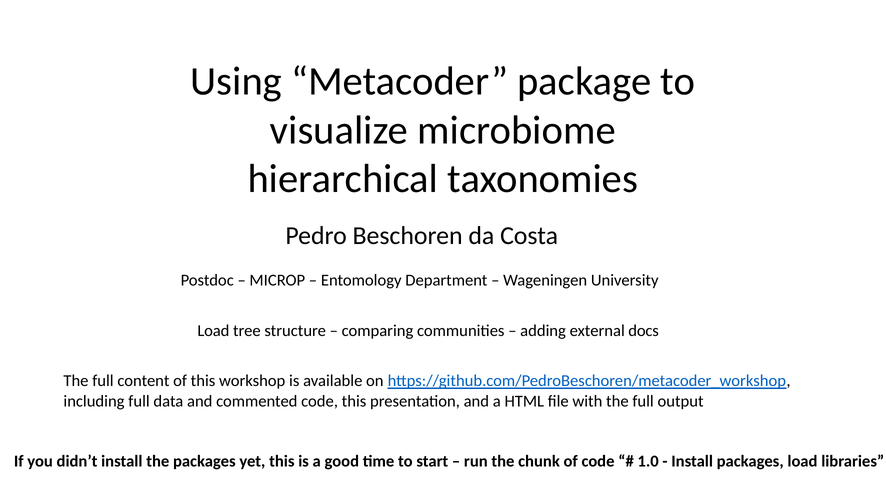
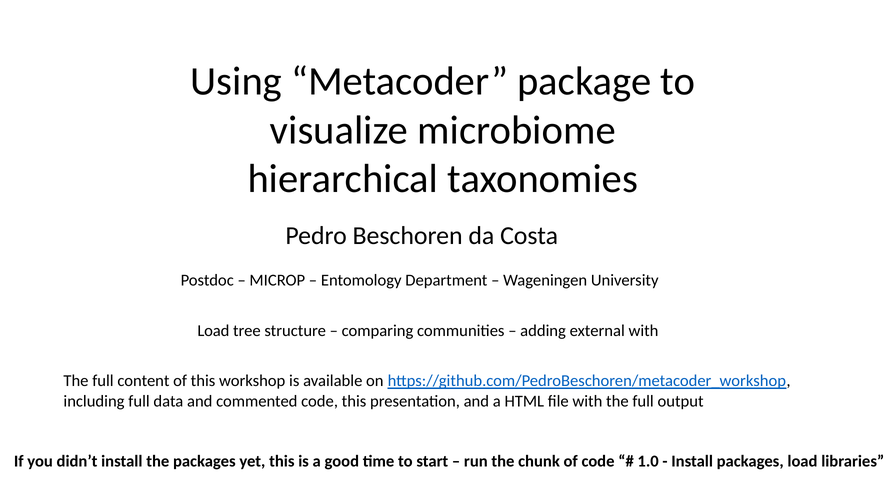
external docs: docs -> with (644, 331)
